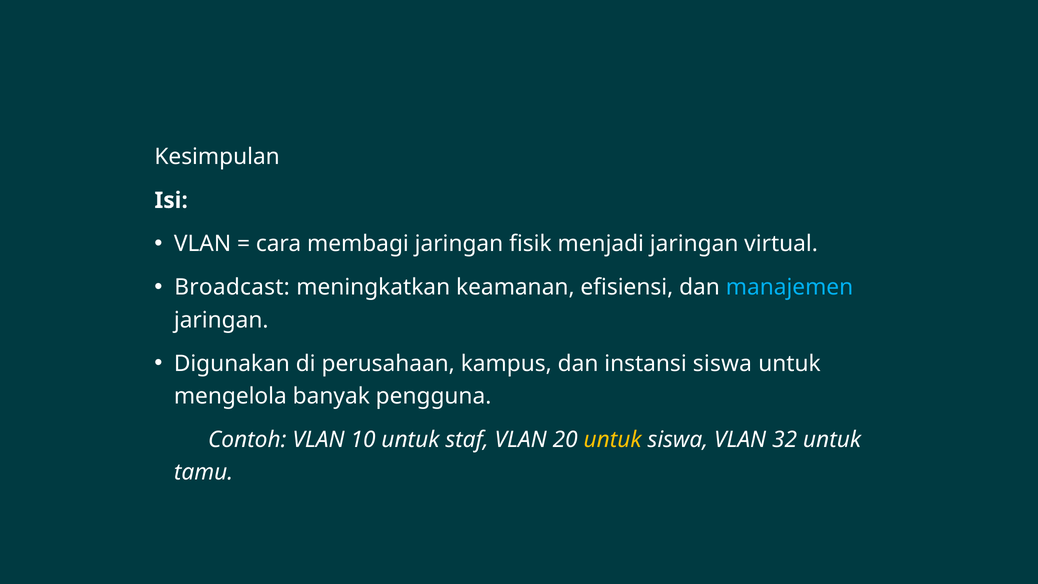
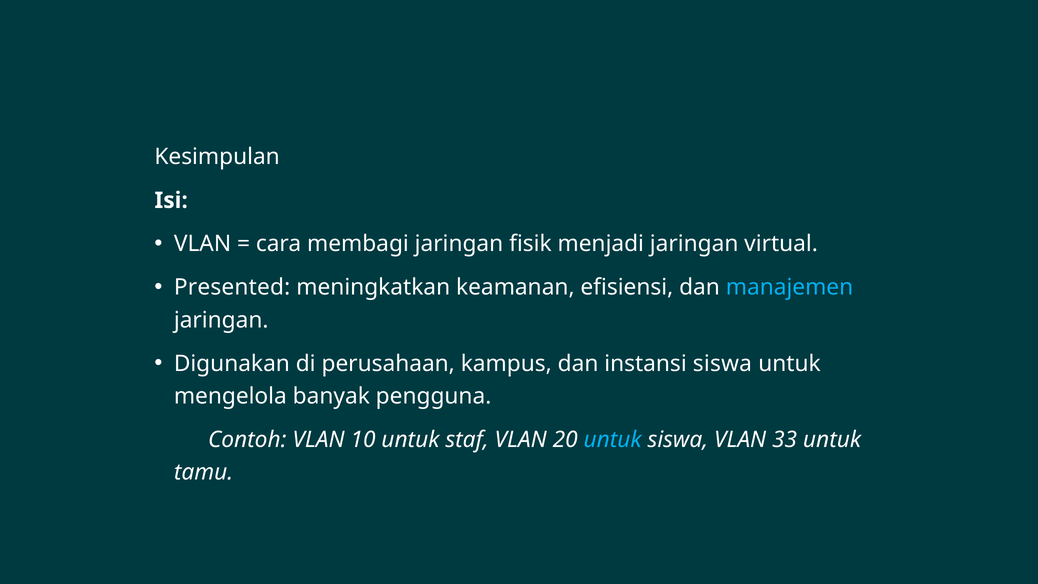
Broadcast: Broadcast -> Presented (232, 287)
untuk colour: yellow -> light blue (613, 440)
32: 32 -> 33 (785, 440)
